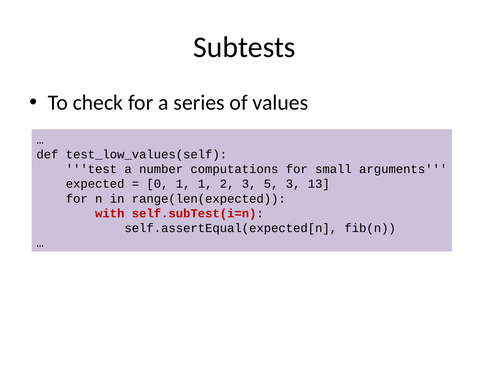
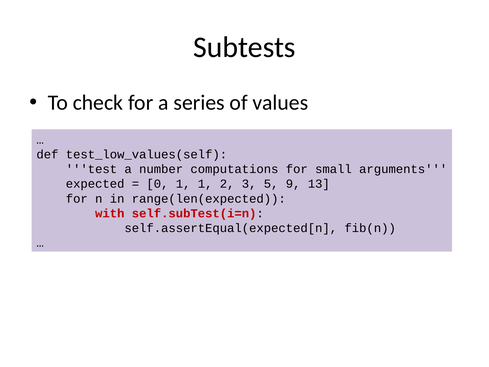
5 3: 3 -> 9 (293, 184)
